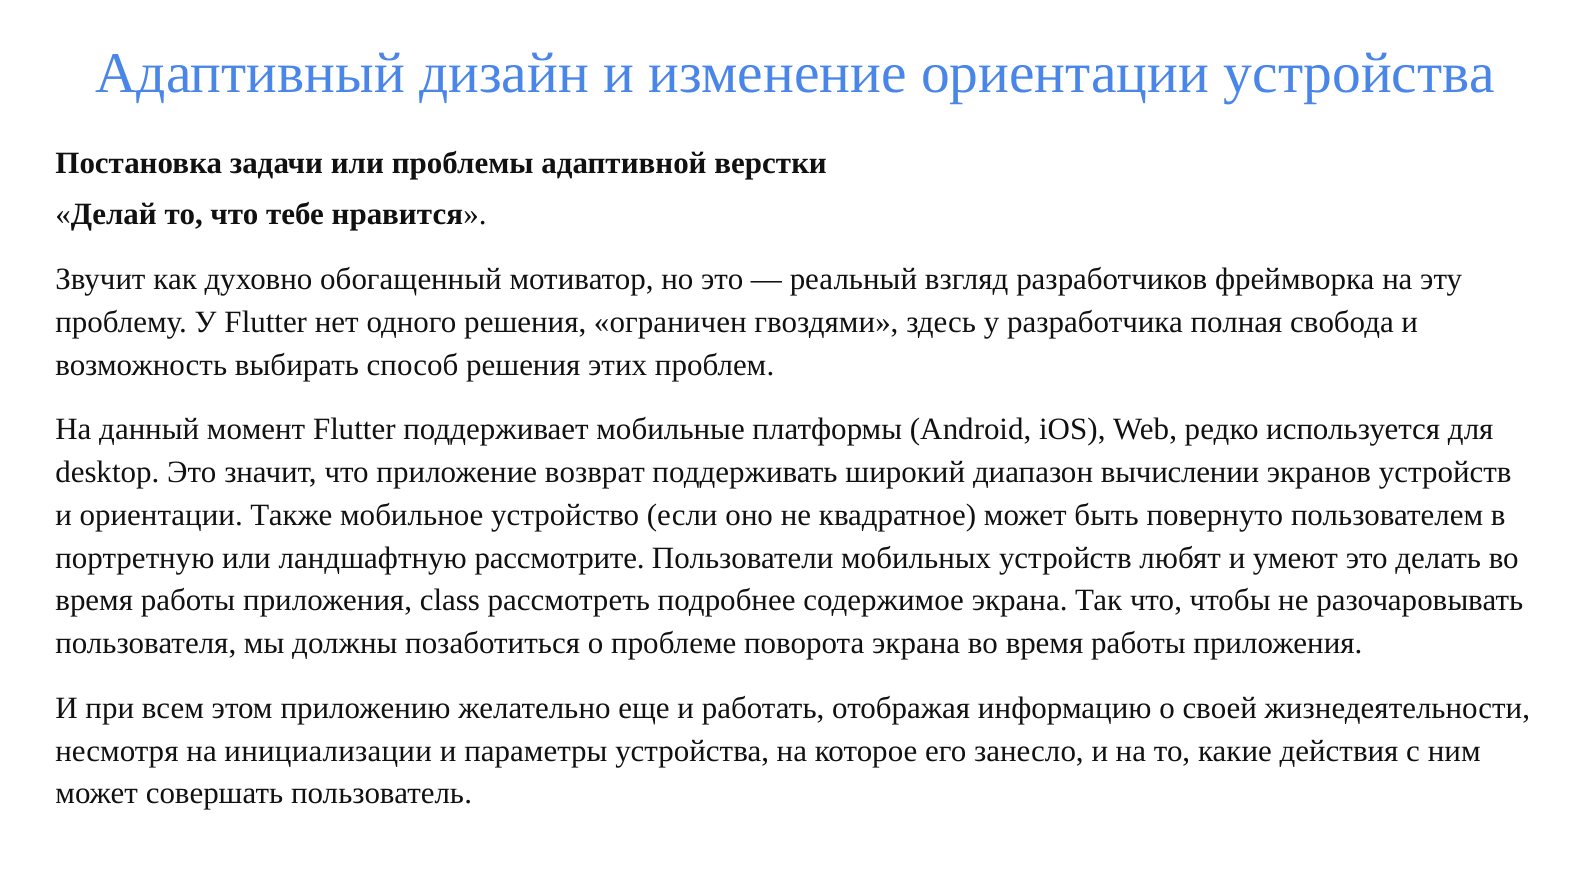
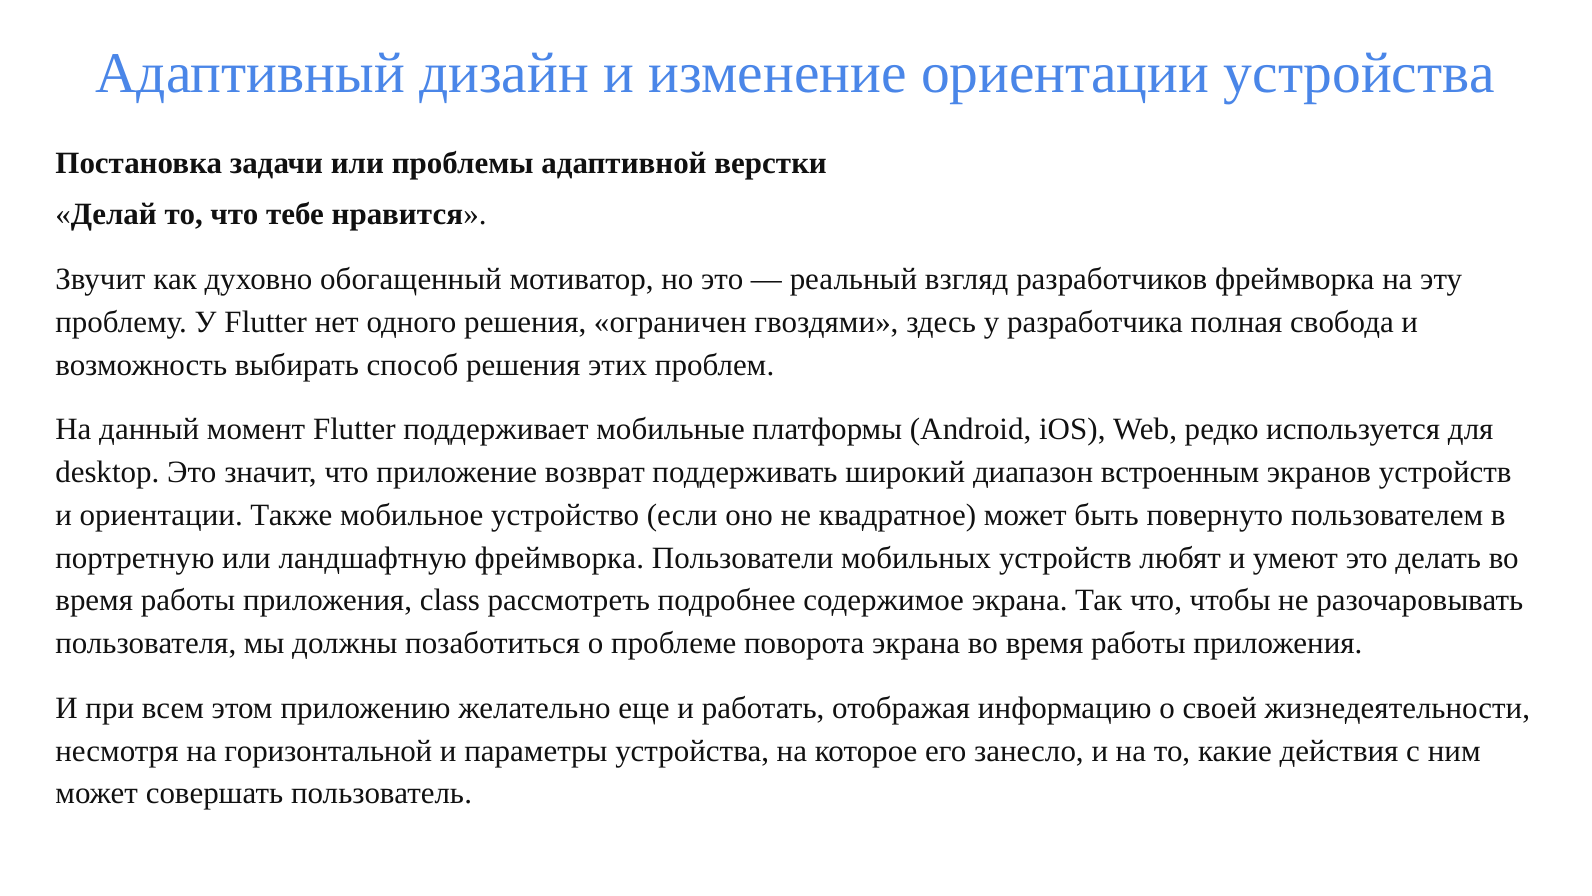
вычислении: вычислении -> встроенным (1180, 472)
ландшафтную рассмотрите: рассмотрите -> фреймворка (559, 558)
инициализации: инициализации -> горизонтальной (328, 750)
